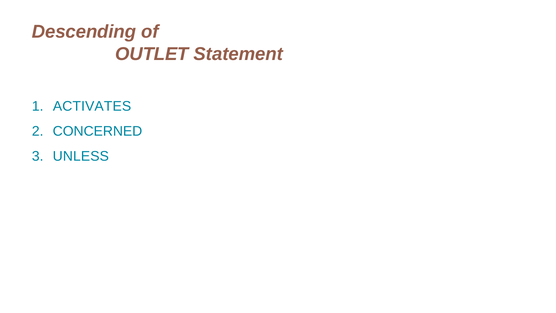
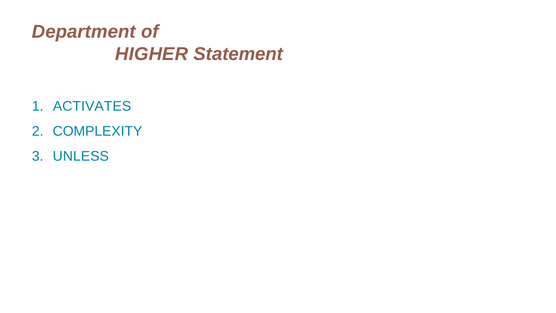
Descending: Descending -> Department (84, 32)
OUTLET: OUTLET -> HIGHER (152, 54)
CONCERNED: CONCERNED -> COMPLEXITY (97, 131)
